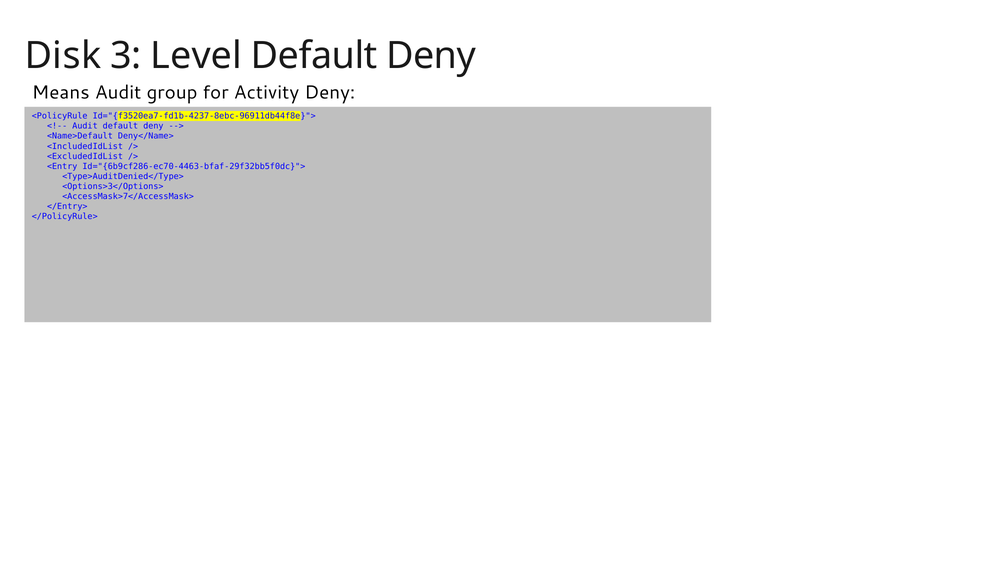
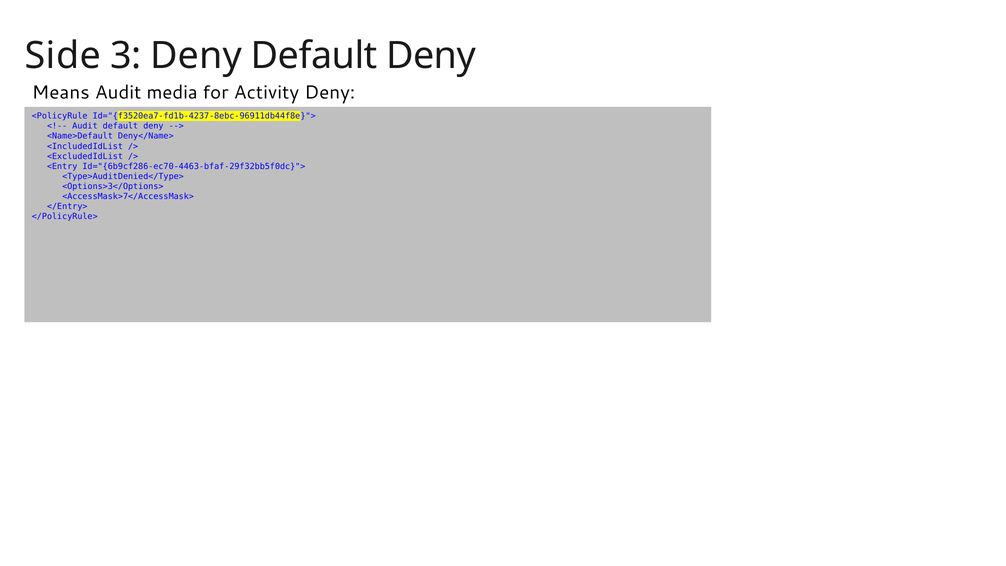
Disk: Disk -> Side (63, 56)
3 Level: Level -> Deny (196, 56)
group: group -> media (172, 93)
